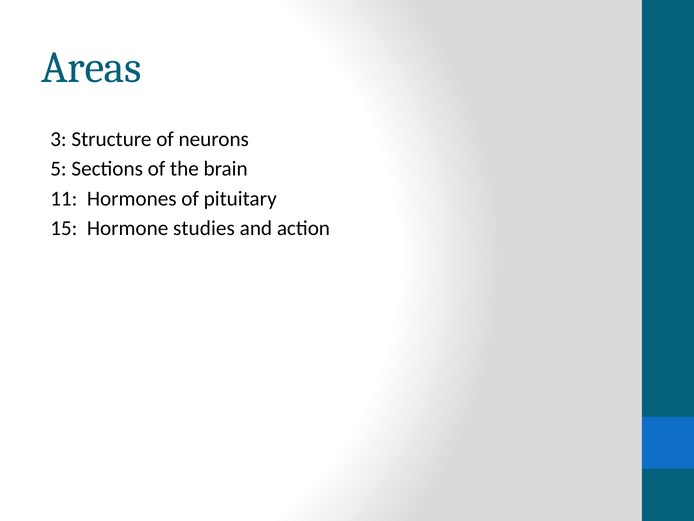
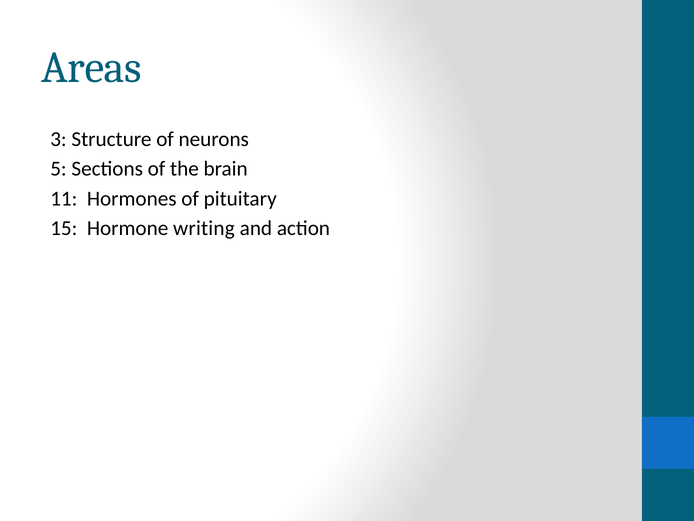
studies: studies -> writing (204, 228)
